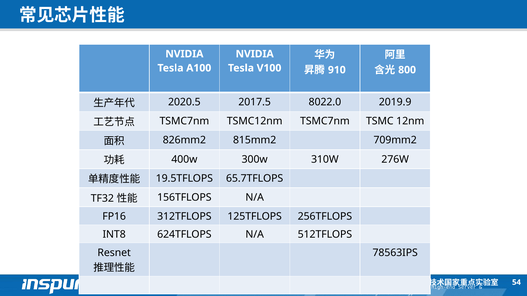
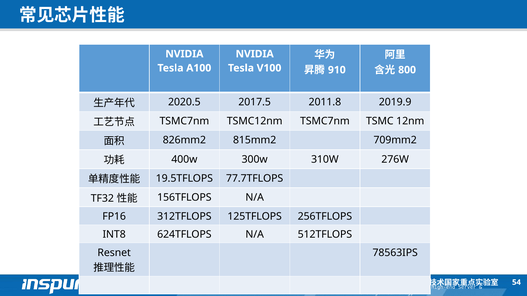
8022.0: 8022.0 -> 2011.8 (325, 102)
65.7TFLOPS: 65.7TFLOPS -> 77.7TFLOPS (255, 179)
